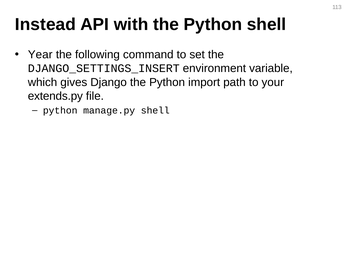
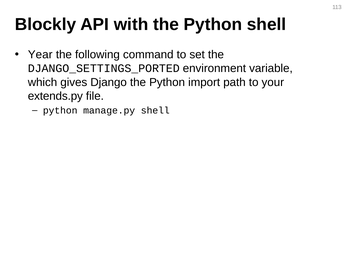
Instead: Instead -> Blockly (45, 24)
DJANGO_SETTINGS_INSERT: DJANGO_SETTINGS_INSERT -> DJANGO_SETTINGS_PORTED (104, 68)
